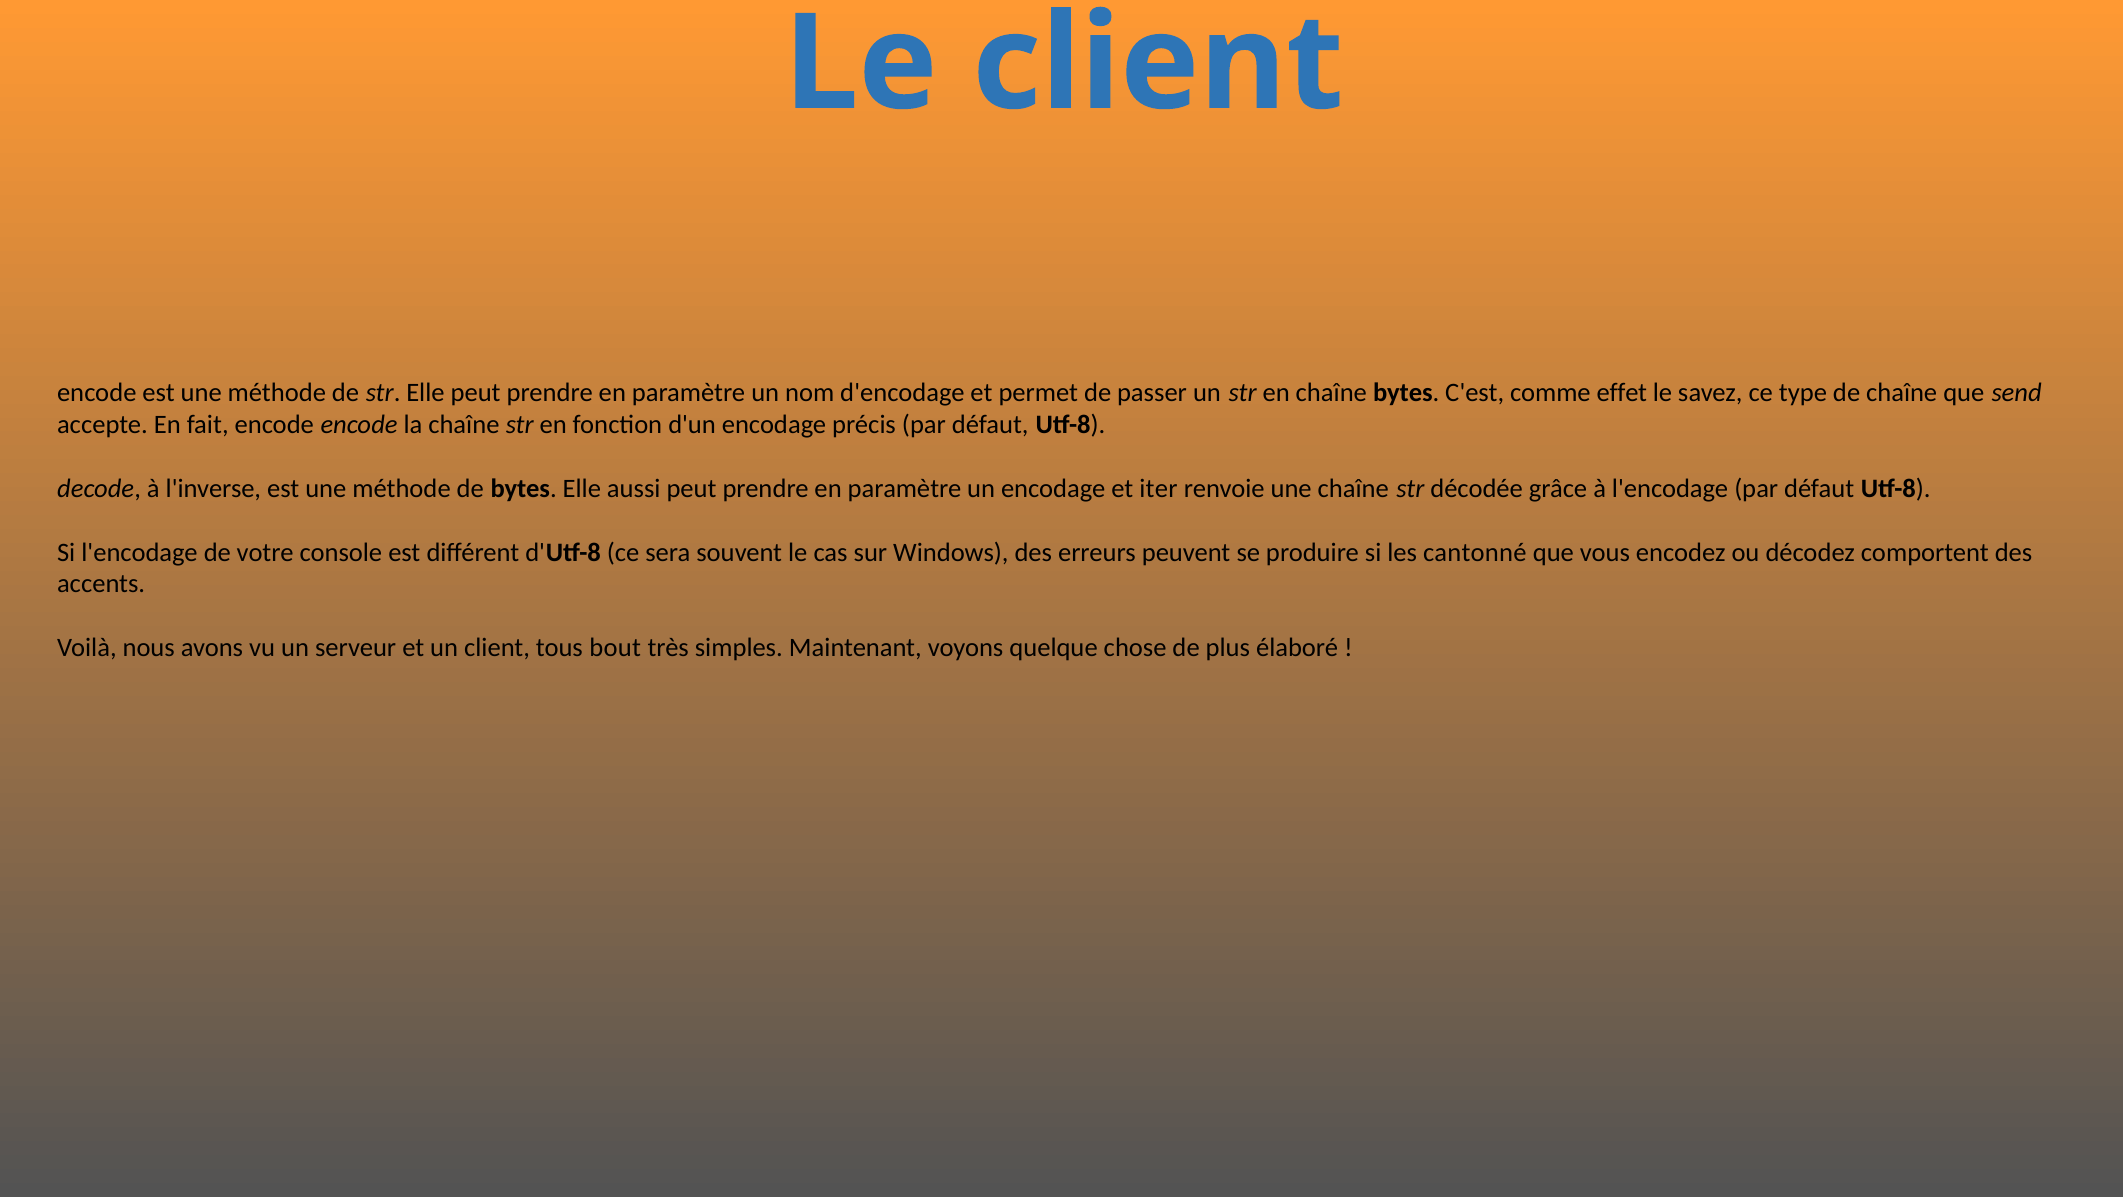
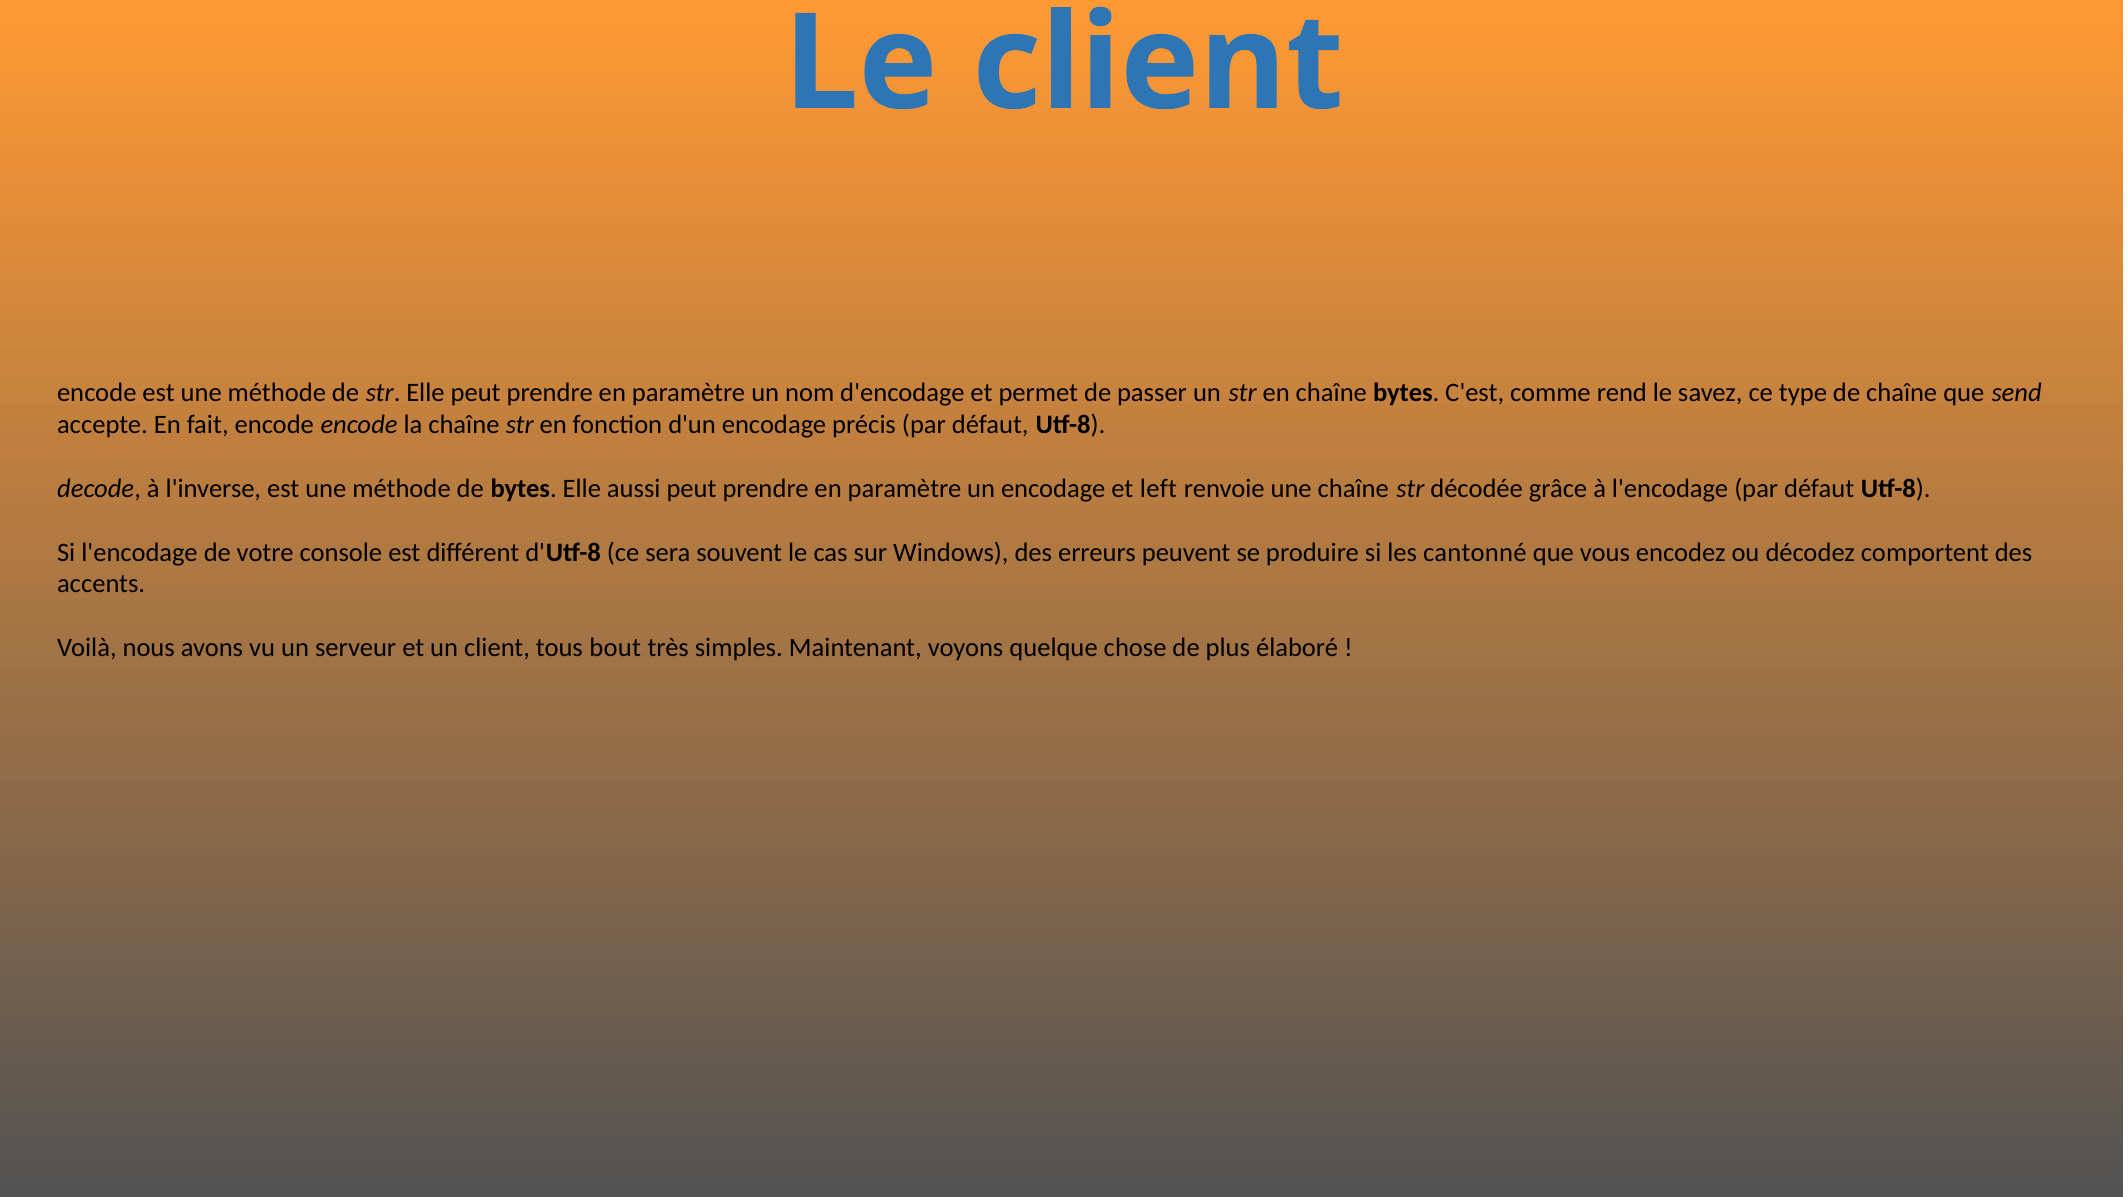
effet: effet -> rend (1622, 393)
iter: iter -> left (1158, 488)
